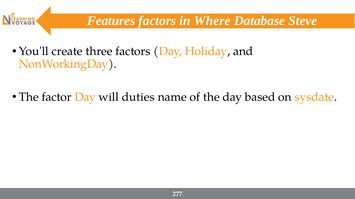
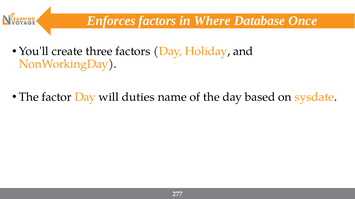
Features: Features -> Enforces (111, 21)
Steve: Steve -> Once (303, 21)
